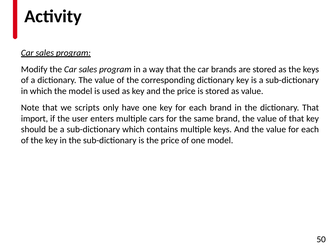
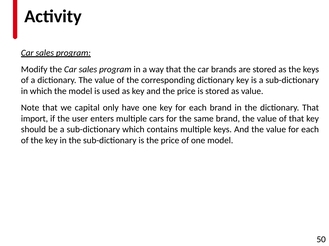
scripts: scripts -> capital (87, 108)
